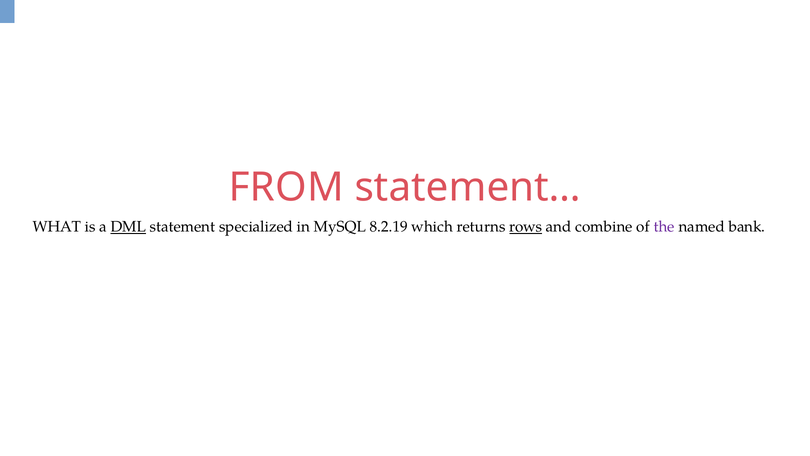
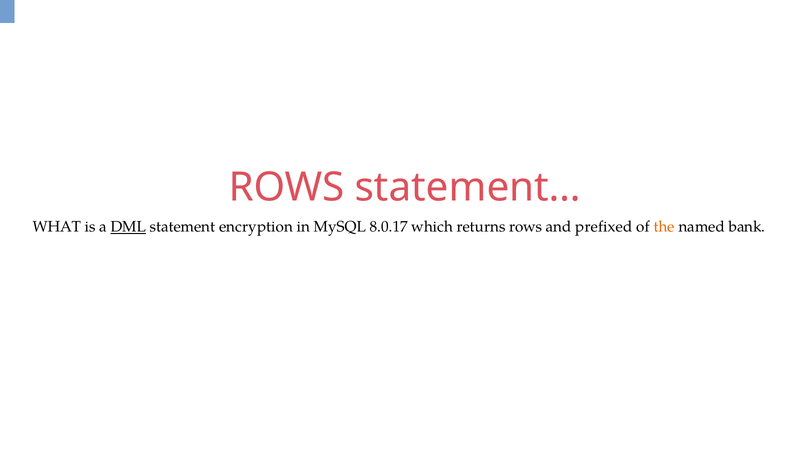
FROM: FROM -> ROWS (287, 187)
specialized: specialized -> encryption (256, 227)
8.2.19: 8.2.19 -> 8.0.17 (389, 227)
rows underline: present -> none (526, 227)
combine: combine -> prefixed (604, 227)
the colour: purple -> orange (664, 227)
